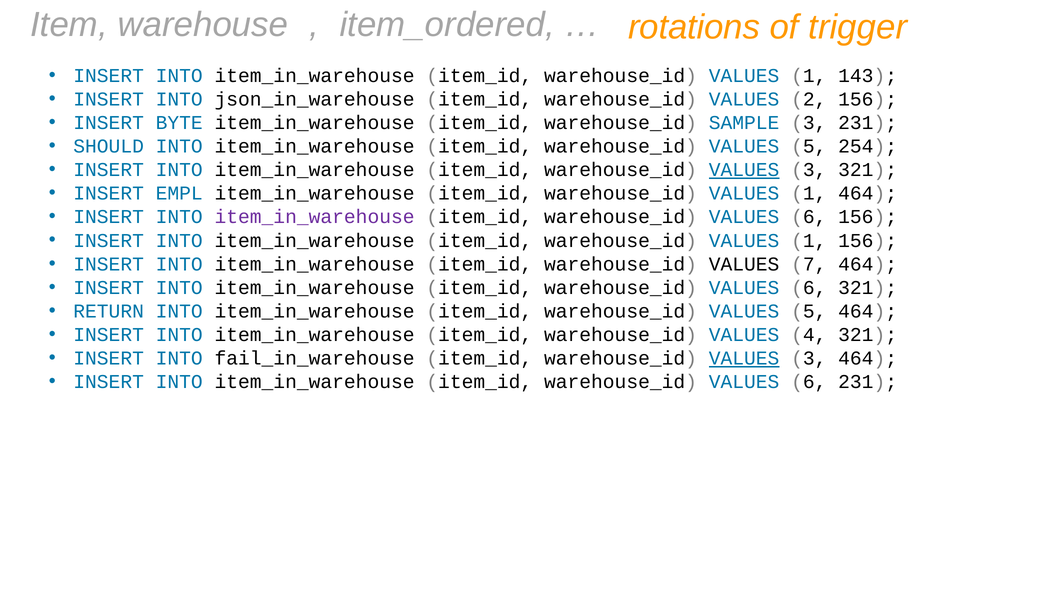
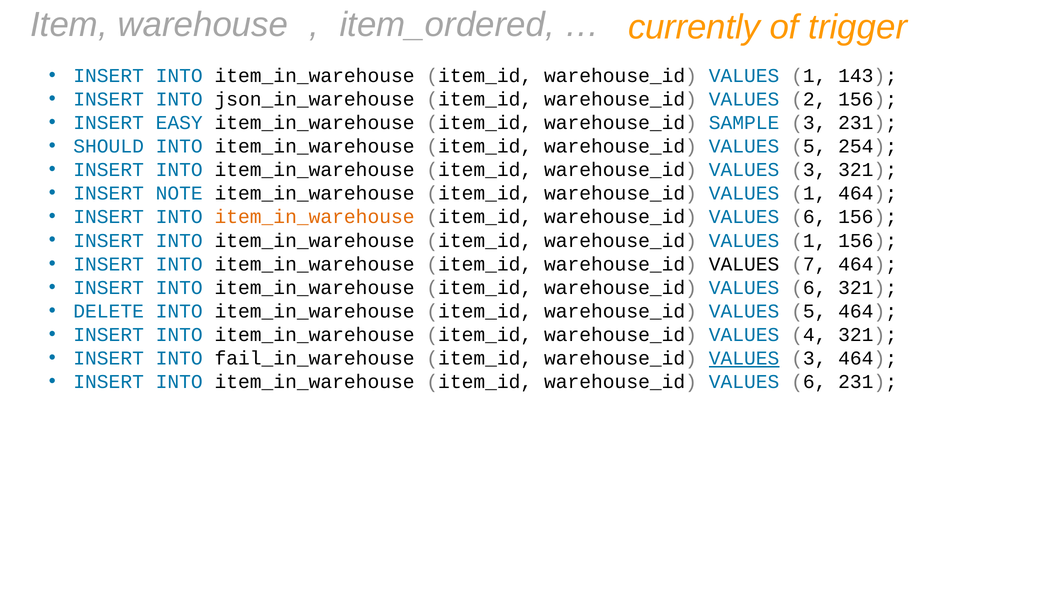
rotations: rotations -> currently (694, 27)
BYTE: BYTE -> EASY (179, 123)
VALUES underline: present -> none (744, 170)
EMPL: EMPL -> NOTE (179, 193)
item_in_warehouse colour: purple -> orange (315, 217)
RETURN: RETURN -> DELETE (109, 311)
